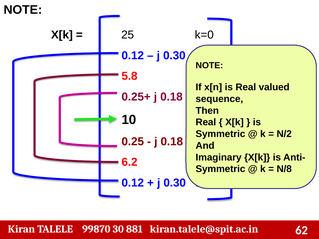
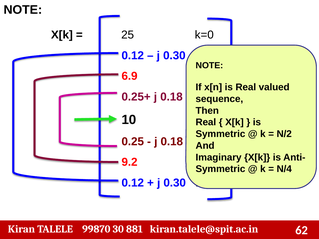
5.8: 5.8 -> 6.9 (130, 76)
6.2: 6.2 -> 9.2 (130, 162)
N/8: N/8 -> N/4 (284, 169)
